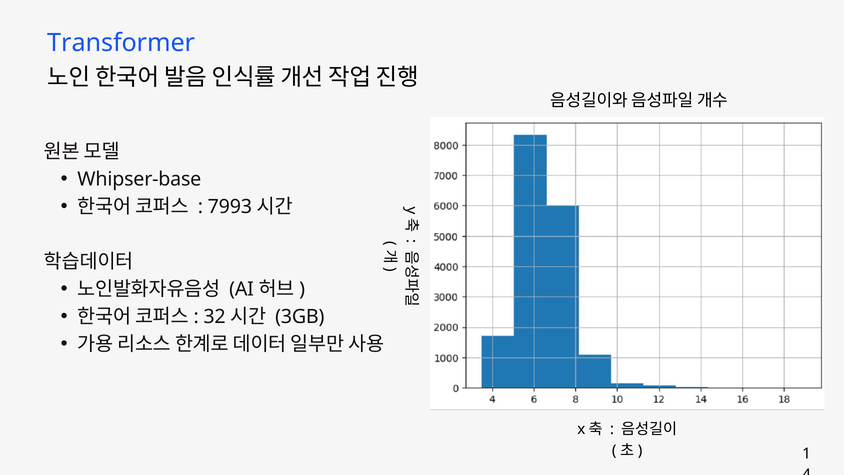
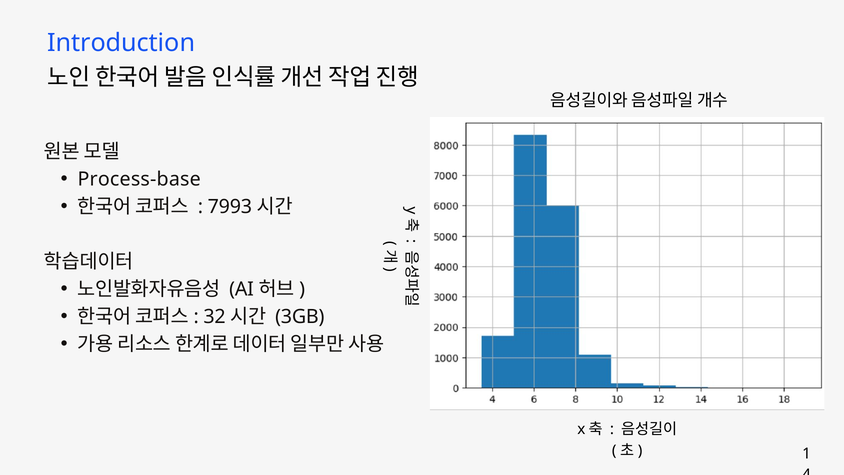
Transformer: Transformer -> Introduction (121, 43)
Whipser-base: Whipser-base -> Process-base (139, 179)
